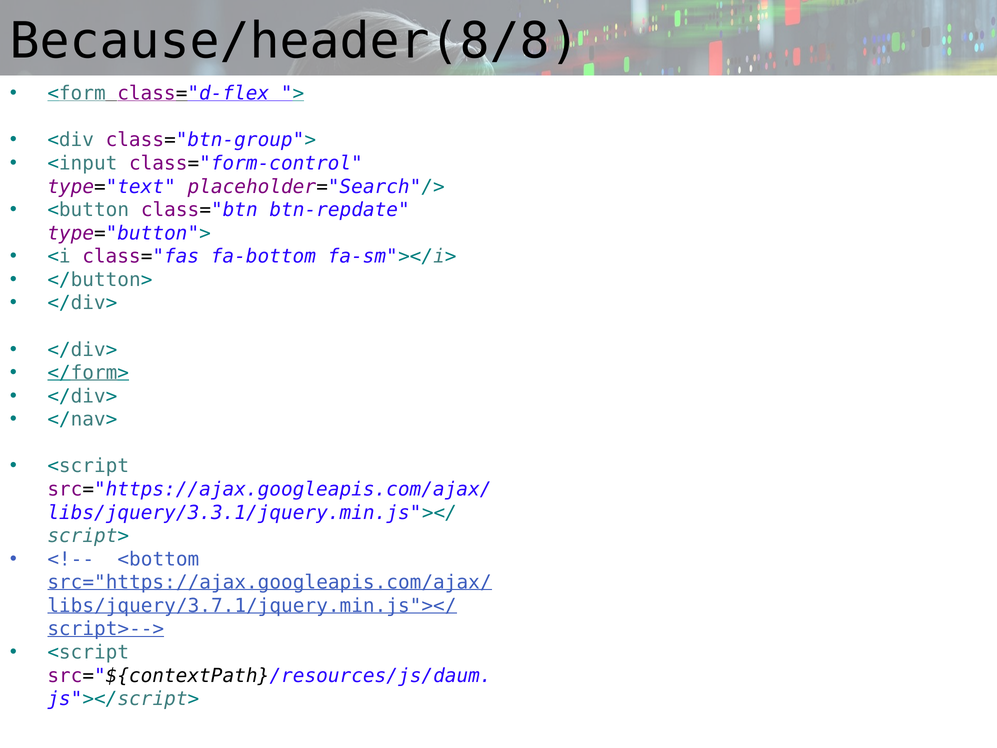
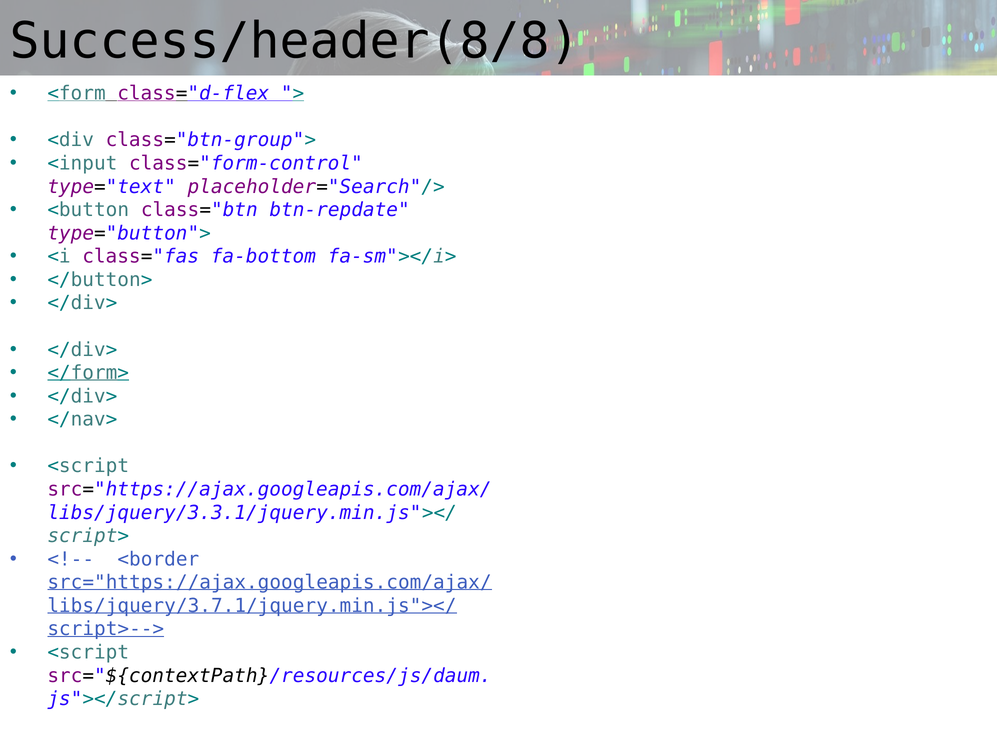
Because/header(8/8: Because/header(8/8 -> Success/header(8/8 (295, 41)
<bottom: <bottom -> <border (158, 559)
